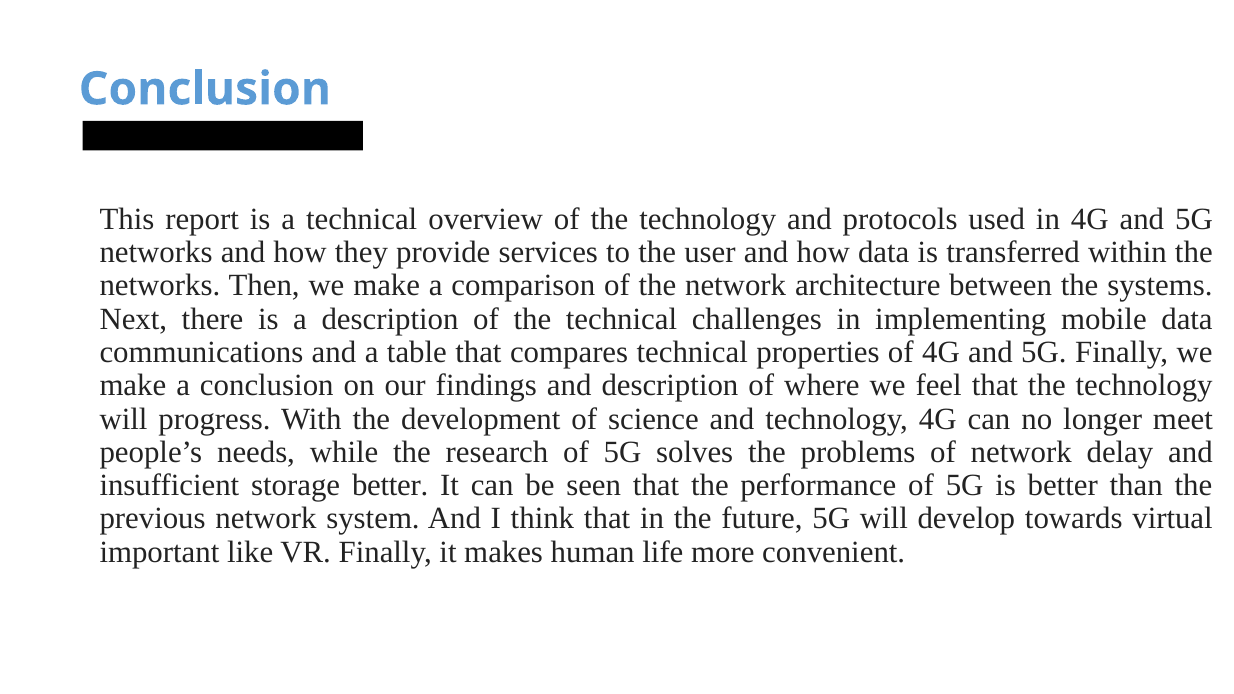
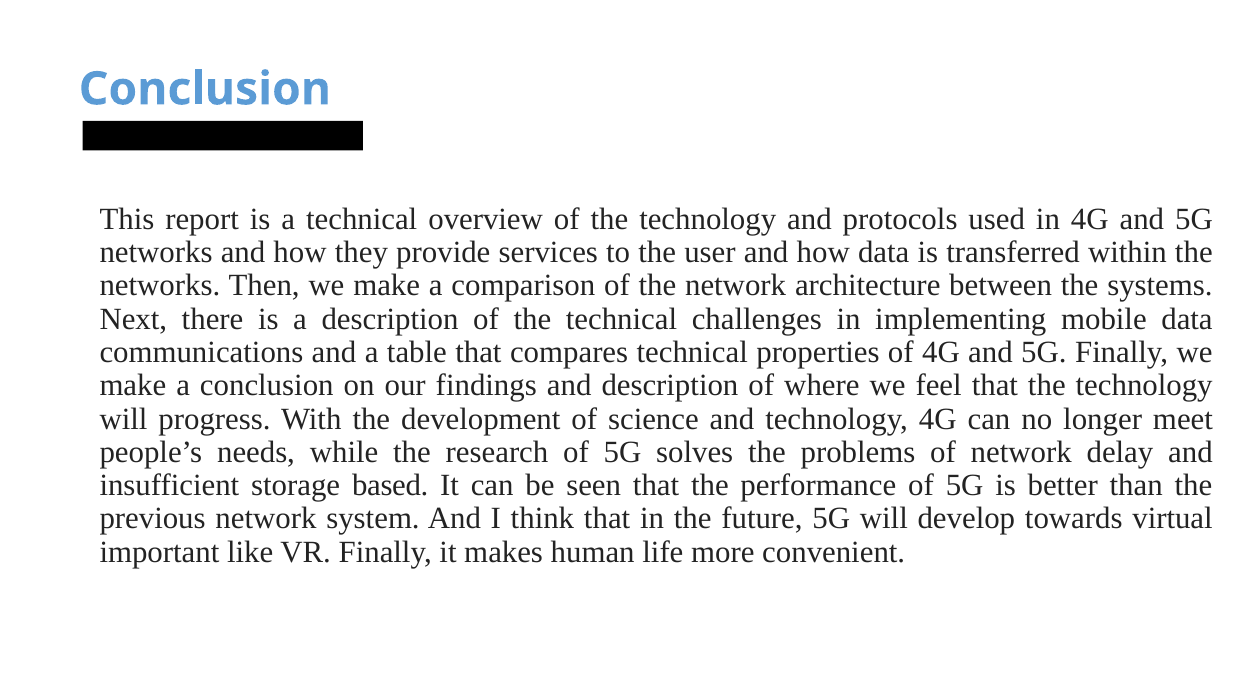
storage better: better -> based (390, 485)
